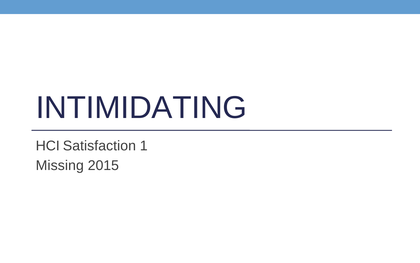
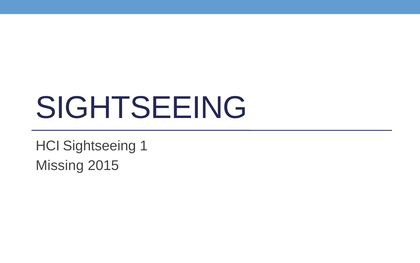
INTIMIDATING: INTIMIDATING -> SIGHTSEEING (141, 107)
HCI Satisfaction: Satisfaction -> Sightseeing (99, 146)
